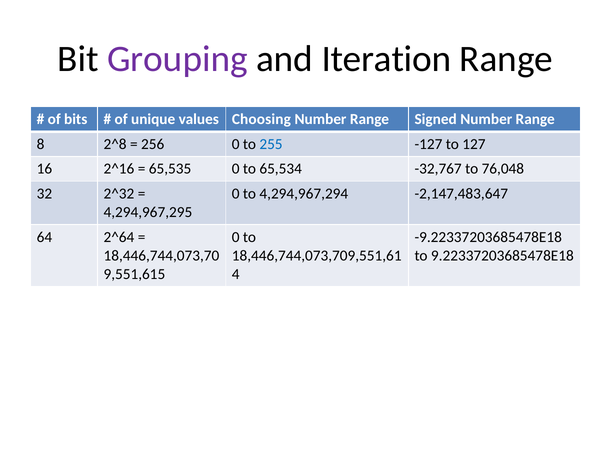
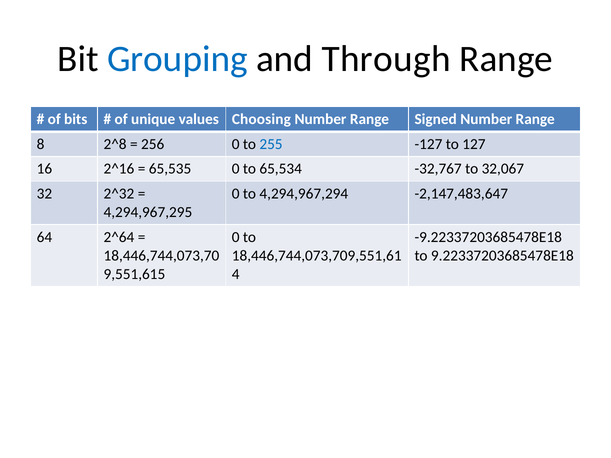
Grouping colour: purple -> blue (177, 59)
Iteration: Iteration -> Through (386, 59)
76,048: 76,048 -> 32,067 (503, 169)
